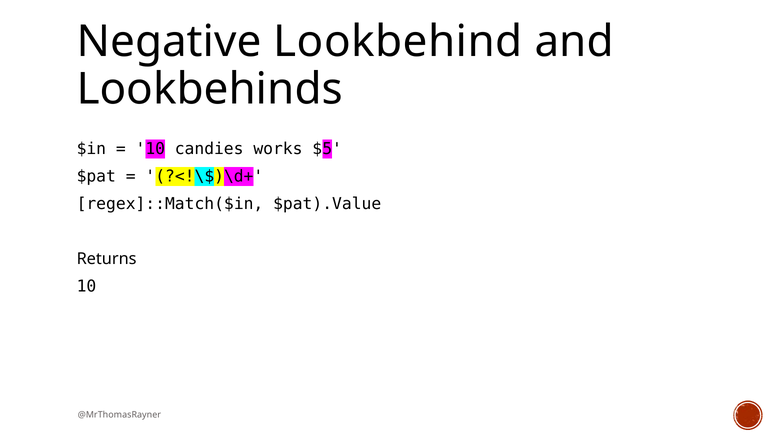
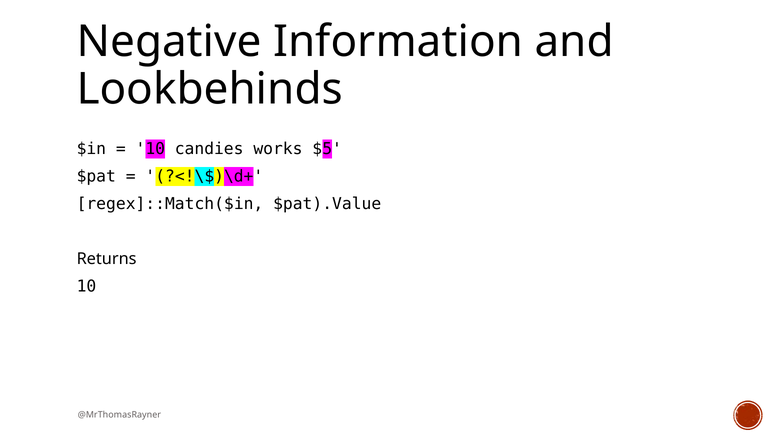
Lookbehind: Lookbehind -> Information (398, 41)
